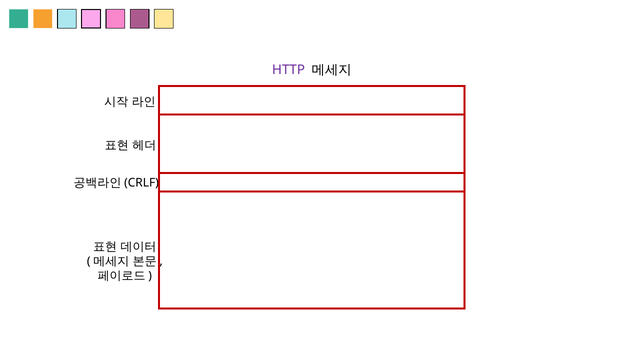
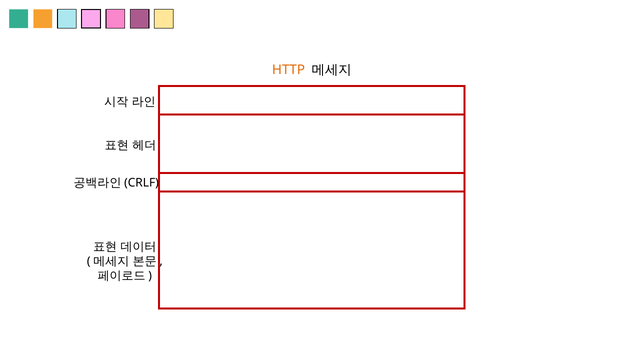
HTTP colour: purple -> orange (289, 70)
